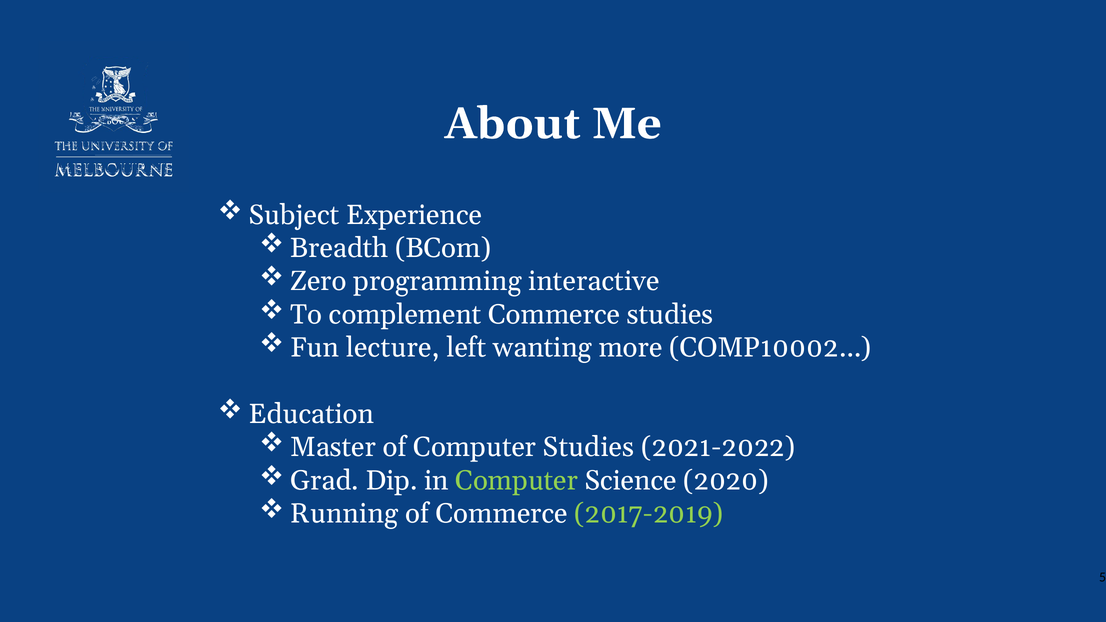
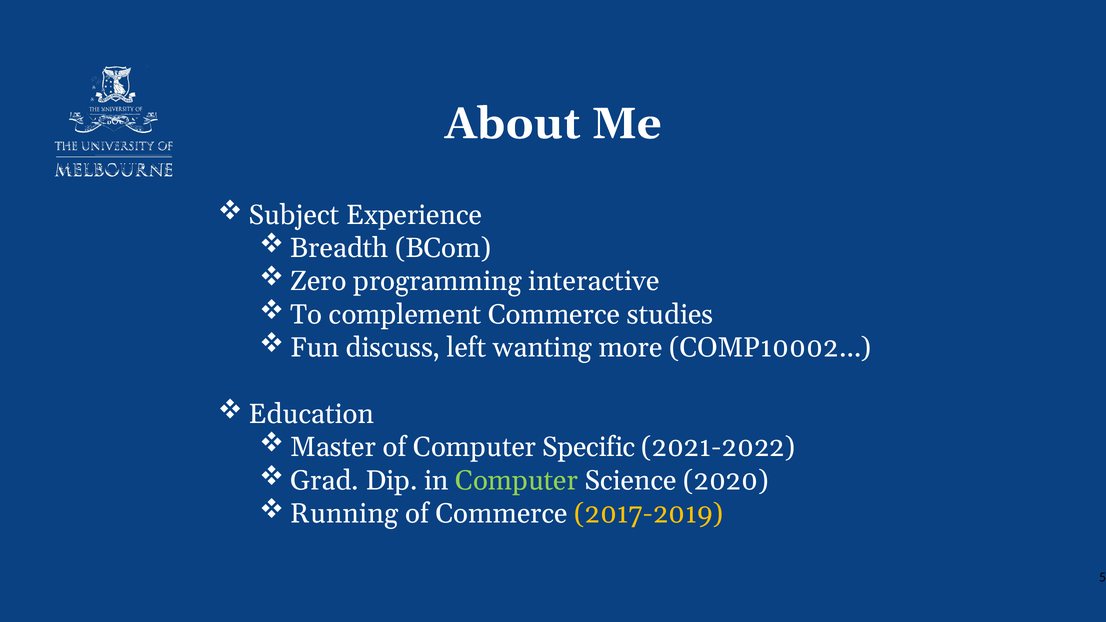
lecture: lecture -> discuss (393, 348)
Computer Studies: Studies -> Specific (589, 447)
2017-2019 colour: light green -> yellow (649, 514)
